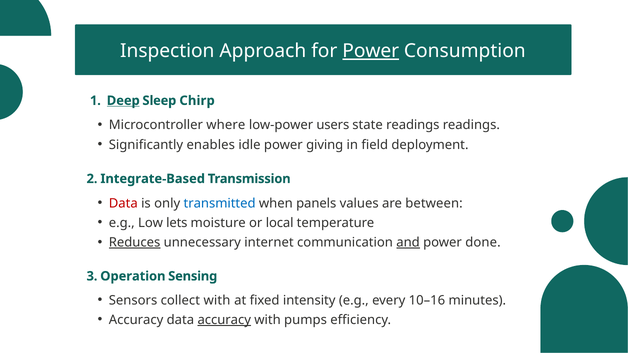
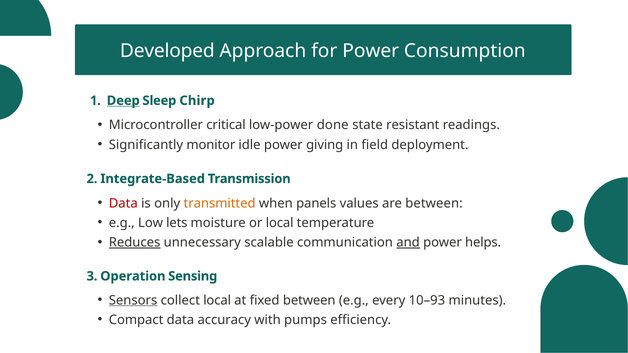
Inspection: Inspection -> Developed (167, 51)
Power underline: present -> none (371, 51)
where: where -> critical (226, 125)
users: users -> done (333, 125)
state readings: readings -> resistant (413, 125)
enables: enables -> monitor (211, 145)
transmitted colour: blue -> orange (220, 203)
internet: internet -> scalable (269, 243)
done: done -> helps (483, 243)
Sensors underline: none -> present (133, 300)
collect with: with -> local (217, 300)
fixed intensity: intensity -> between (309, 300)
10–16: 10–16 -> 10–93 (427, 300)
Accuracy: Accuracy -> Compact (136, 320)
accuracy underline: present -> none (224, 320)
